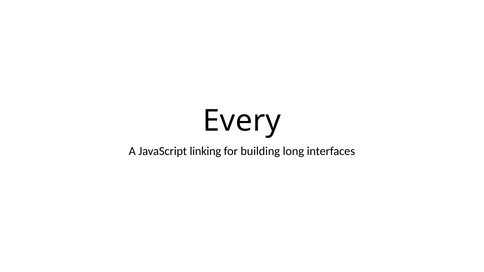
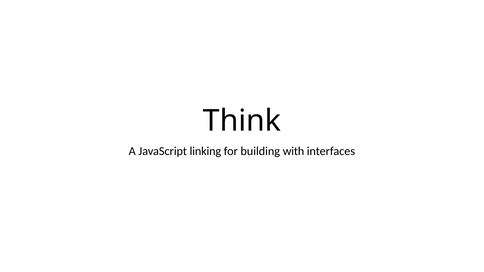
Every: Every -> Think (242, 121)
long: long -> with (293, 151)
